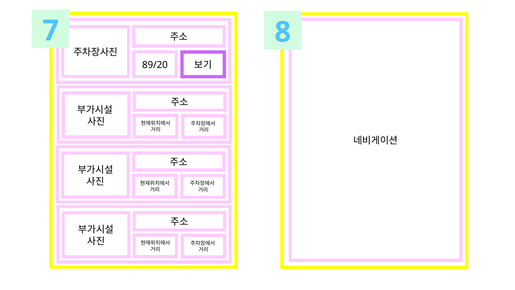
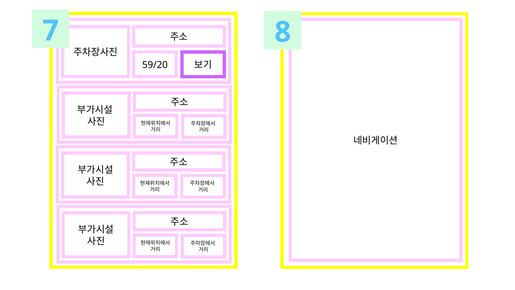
89/20: 89/20 -> 59/20 (155, 65)
